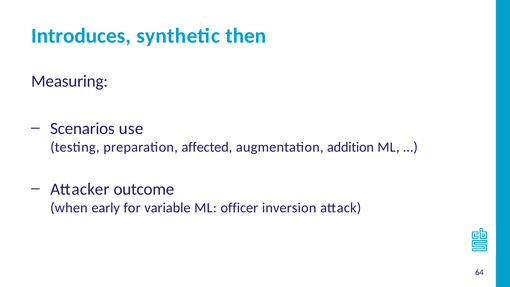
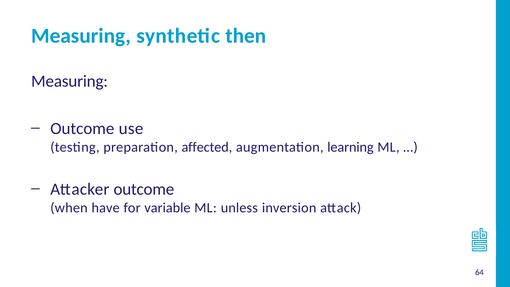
Introduces: Introduces -> Measuring (81, 36)
Scenarios: Scenarios -> Outcome (82, 129)
addition: addition -> learning (350, 147)
early: early -> have (106, 208)
officer: officer -> unless (239, 208)
